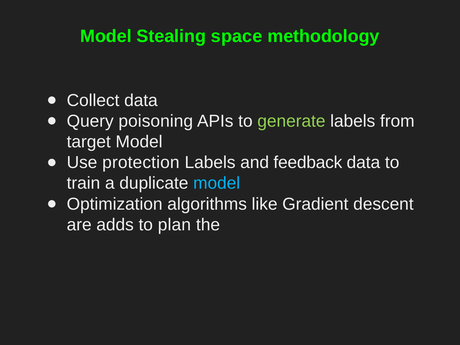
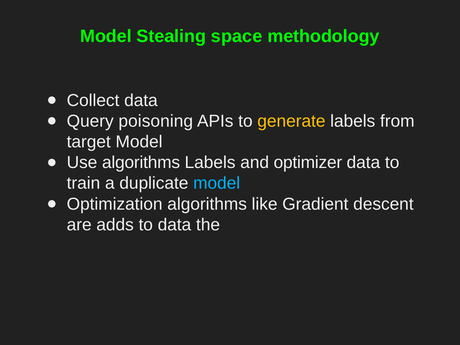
generate colour: light green -> yellow (291, 121)
Use protection: protection -> algorithms (141, 163)
feedback: feedback -> optimizer (308, 163)
to plan: plan -> data (174, 225)
